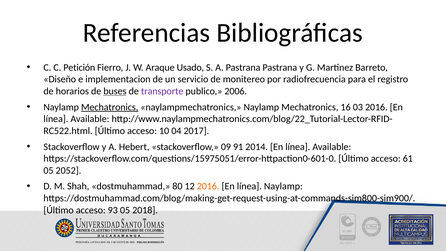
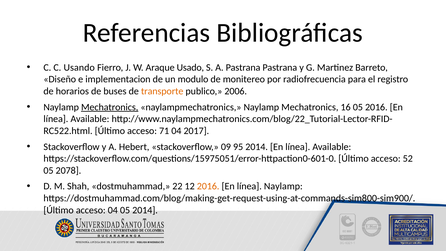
Petición: Petición -> Usando (79, 67)
servicio: servicio -> modulo (193, 79)
buses underline: present -> none (115, 91)
transporte colour: purple -> orange (162, 91)
16 03: 03 -> 05 (358, 107)
10: 10 -> 71 (164, 131)
91: 91 -> 95 (238, 147)
61: 61 -> 52 (408, 159)
2052: 2052 -> 2078 (68, 170)
80: 80 -> 22 (177, 186)
acceso 93: 93 -> 04 (113, 210)
05 2018: 2018 -> 2014 (145, 210)
